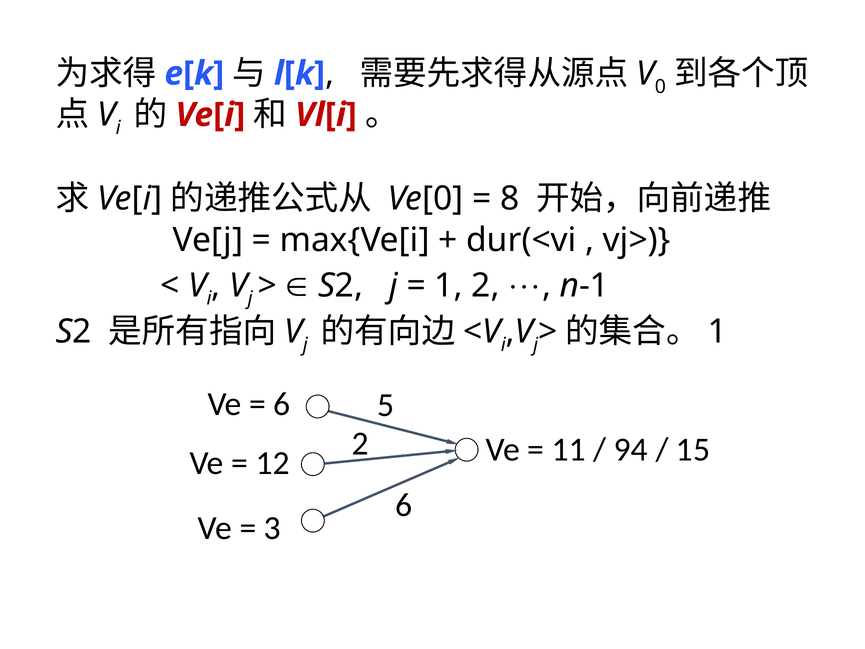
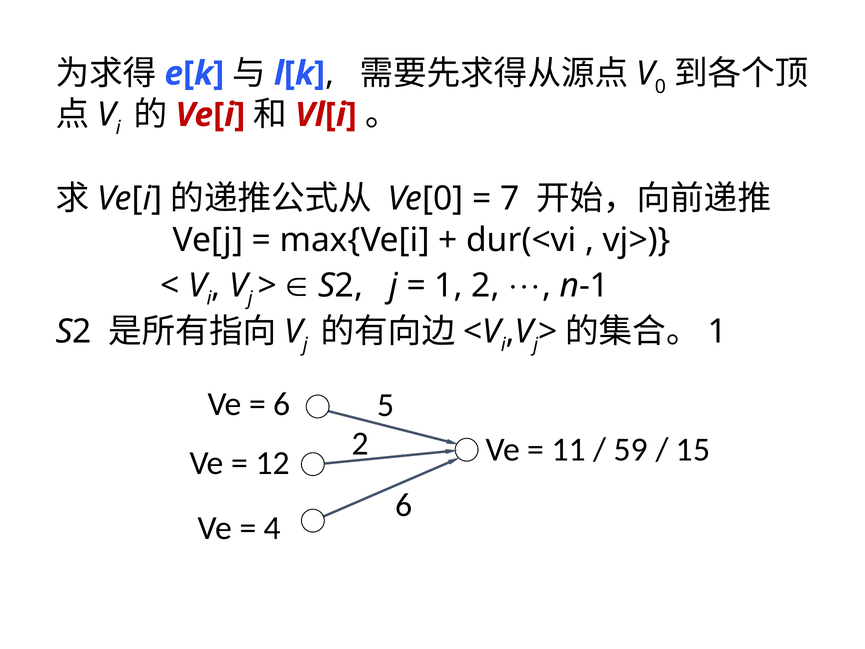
8: 8 -> 7 (510, 199)
94: 94 -> 59 (631, 450)
3: 3 -> 4 (272, 528)
